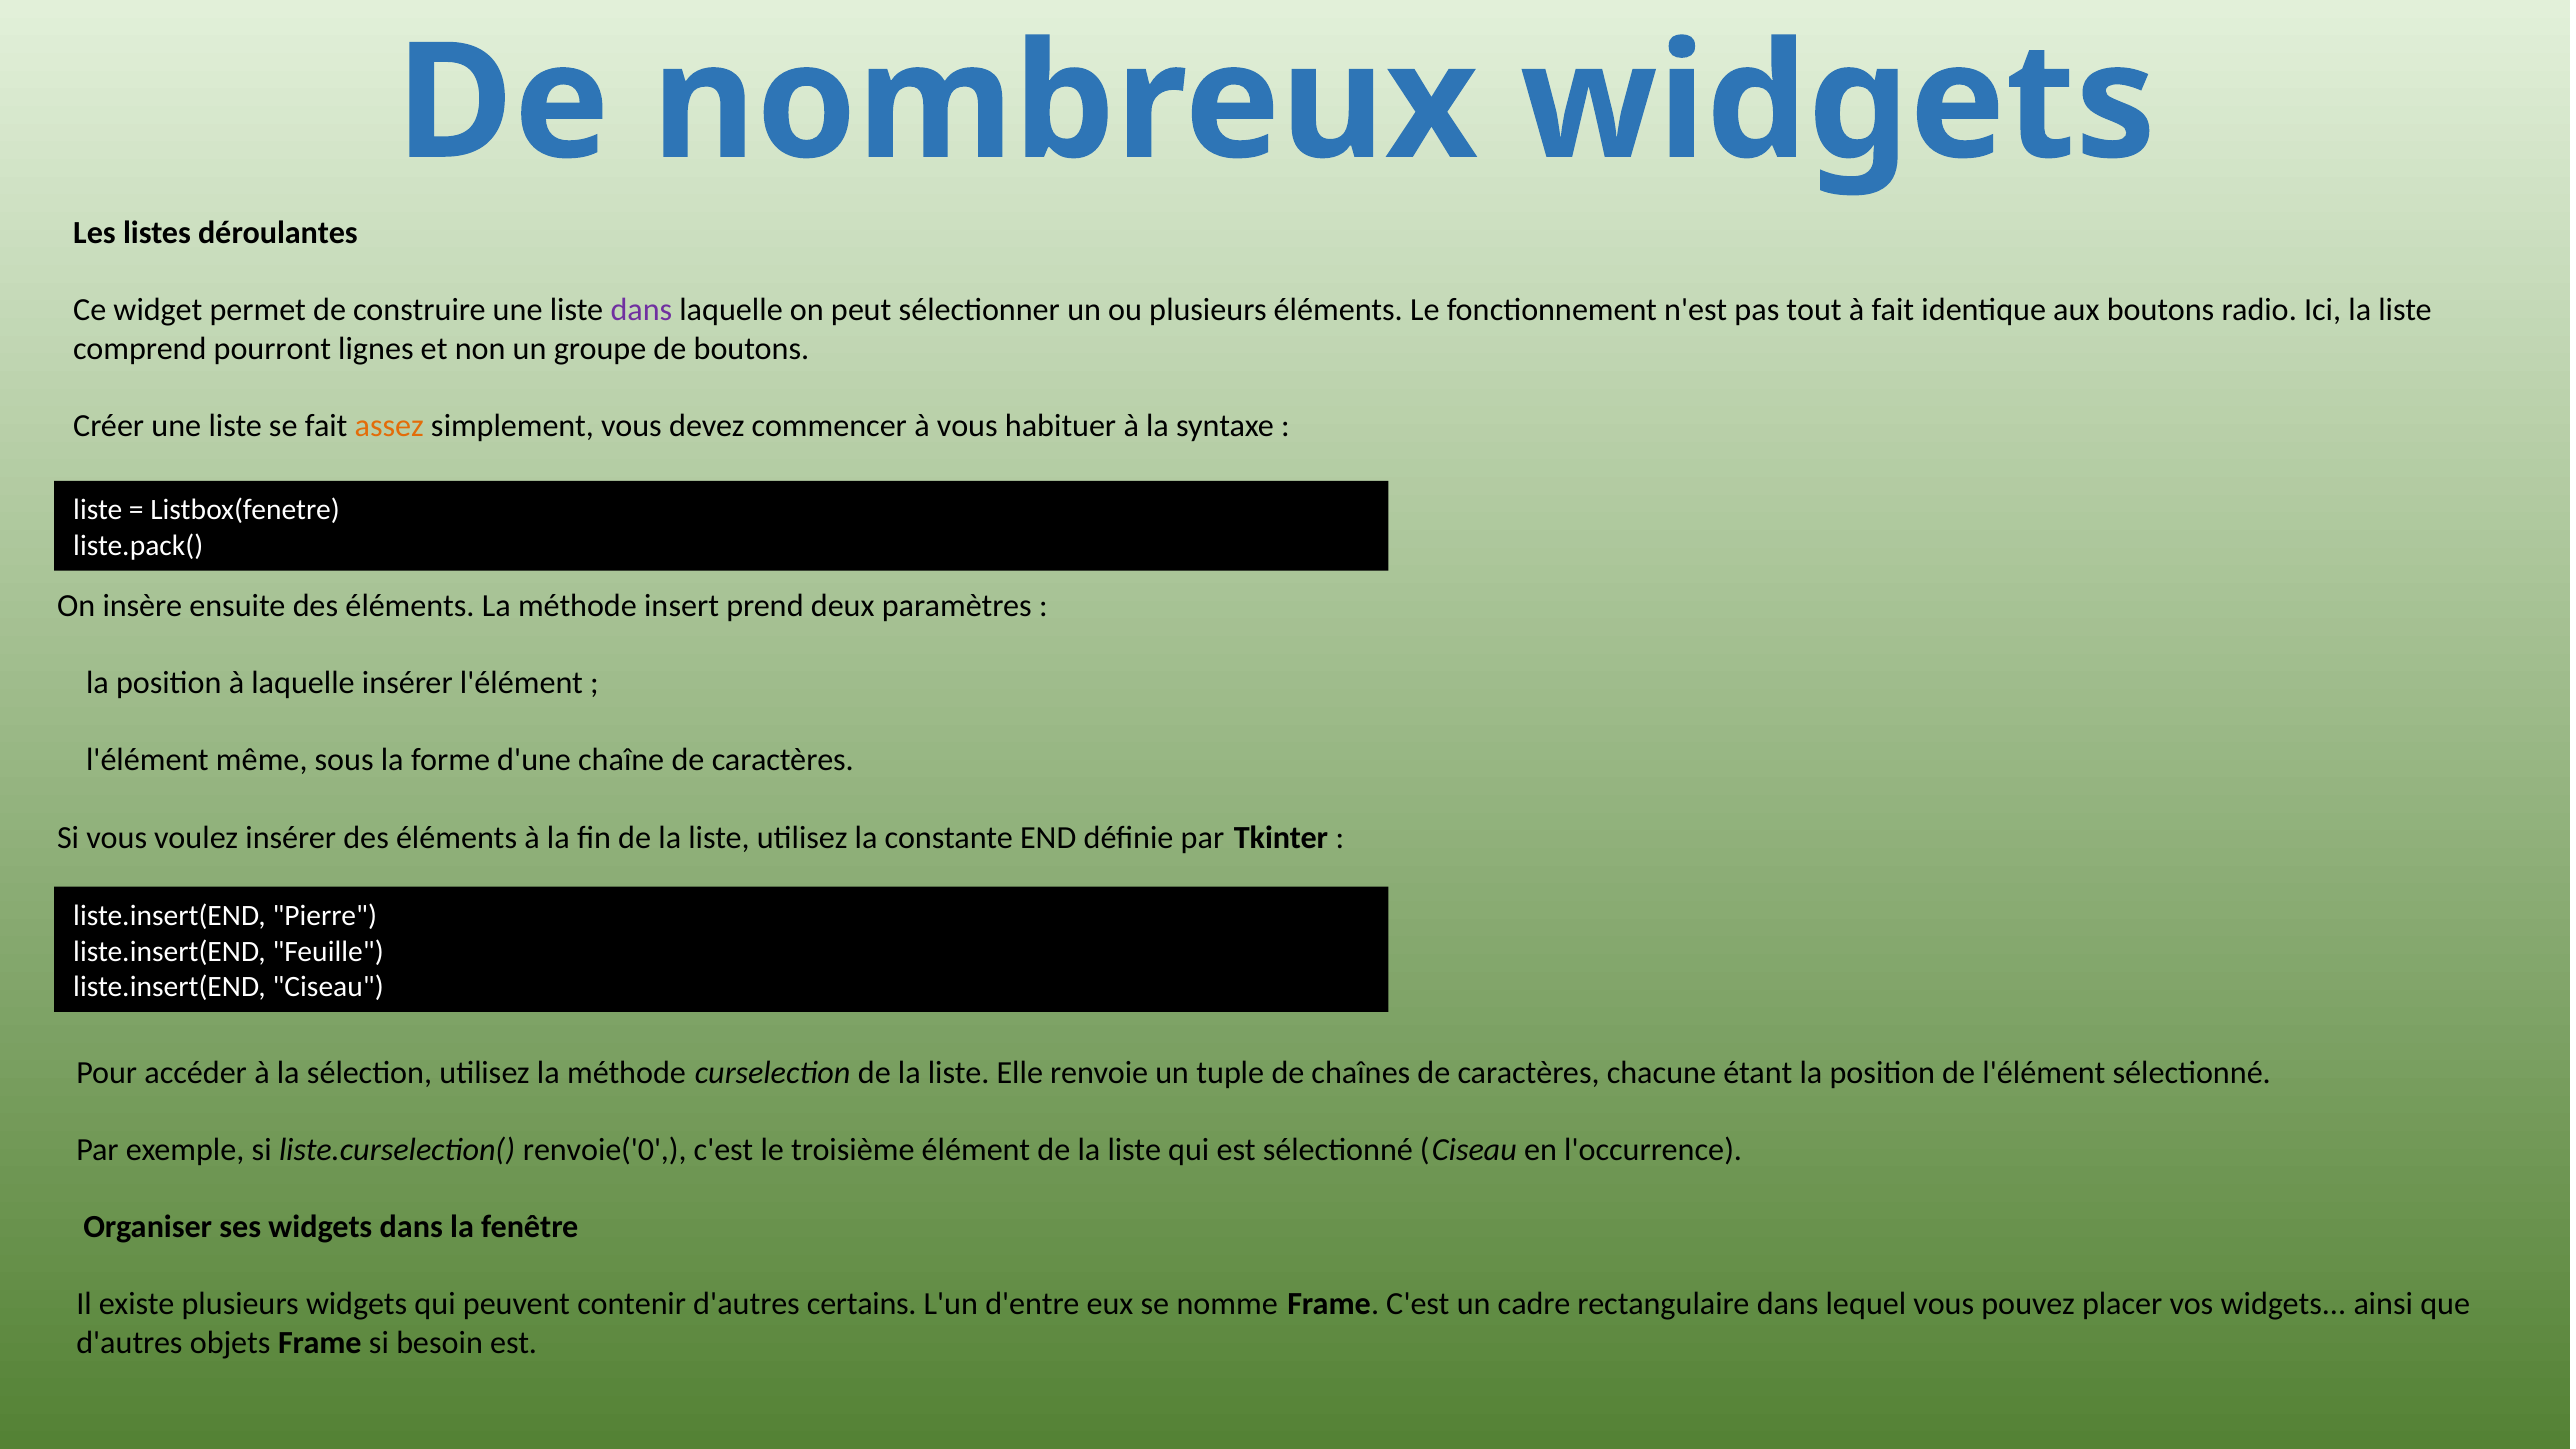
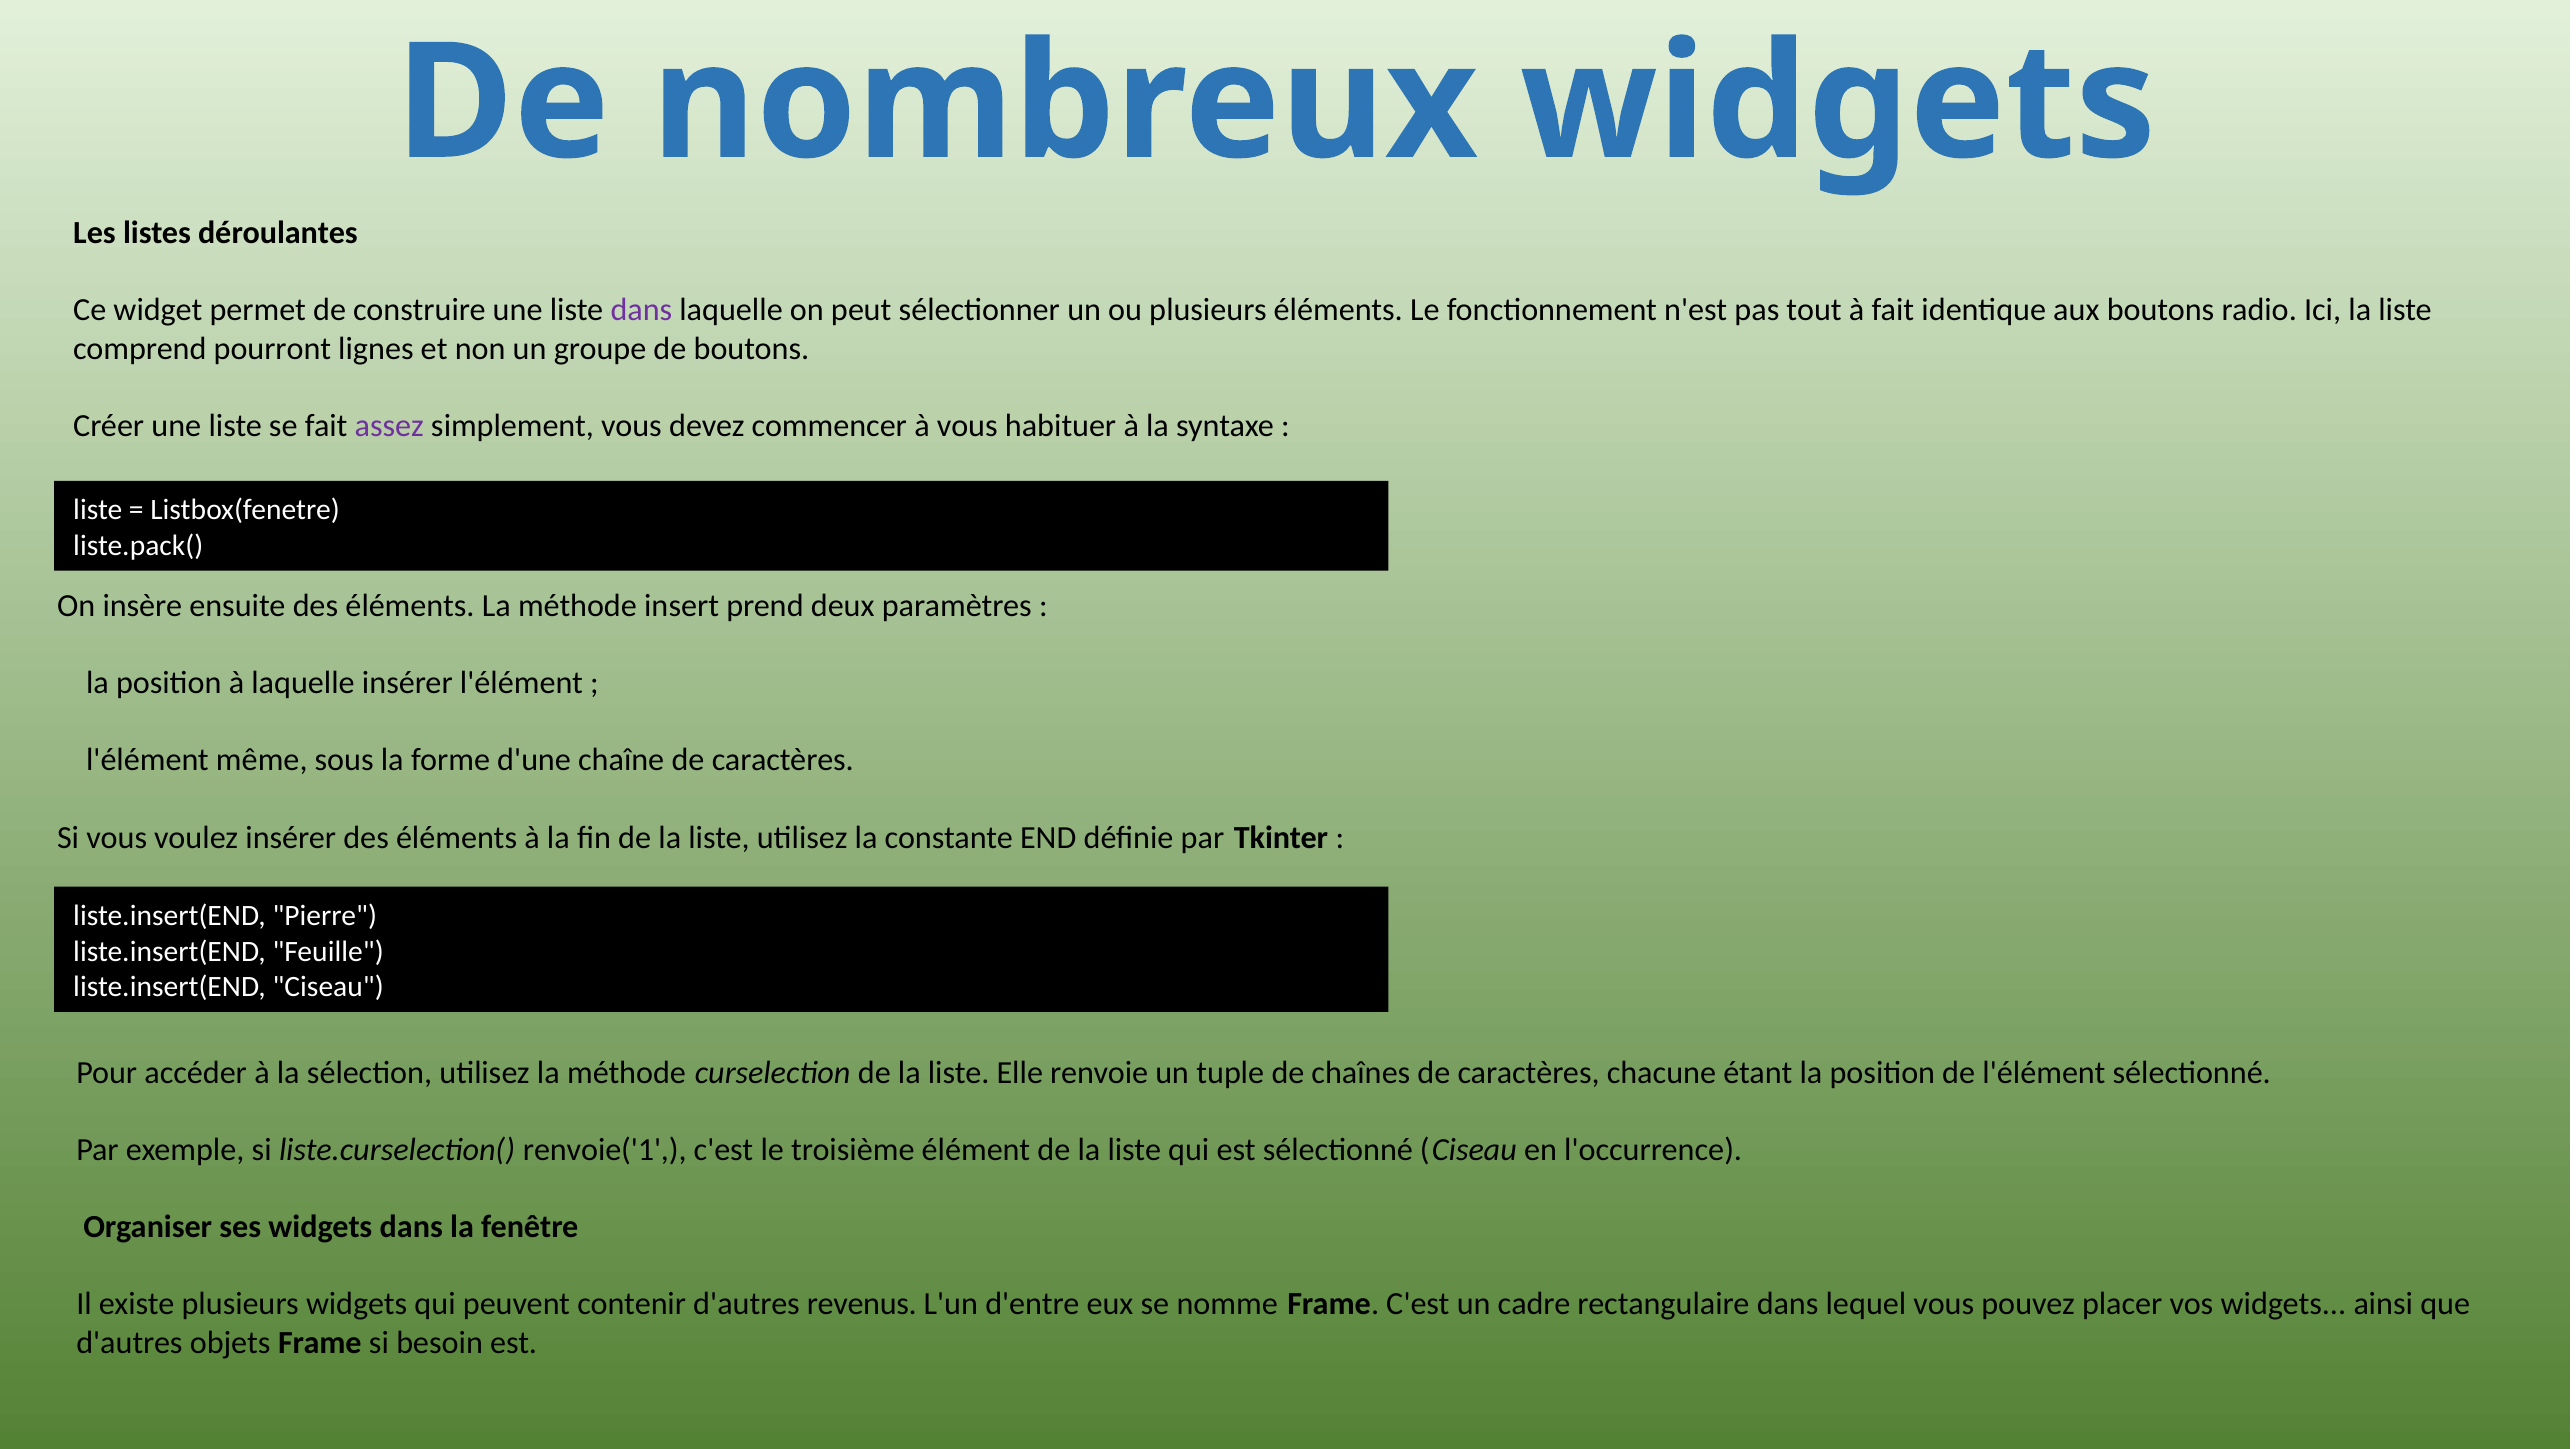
assez colour: orange -> purple (389, 426)
renvoie('0: renvoie('0 -> renvoie('1 (605, 1150)
certains: certains -> revenus (862, 1304)
